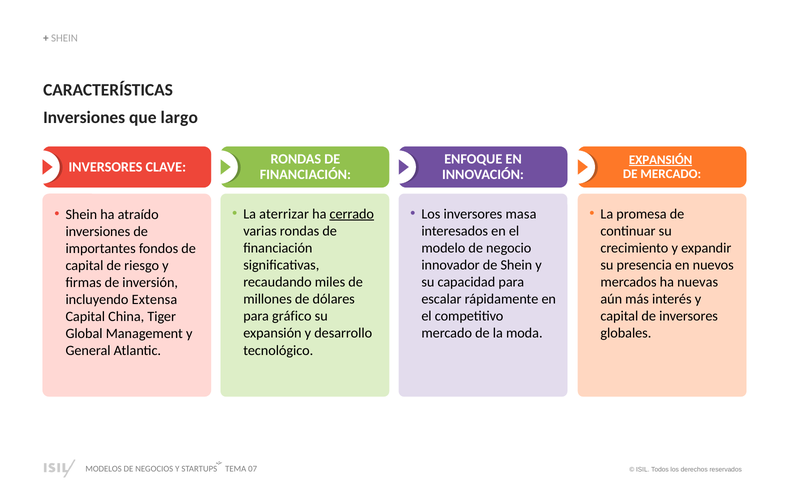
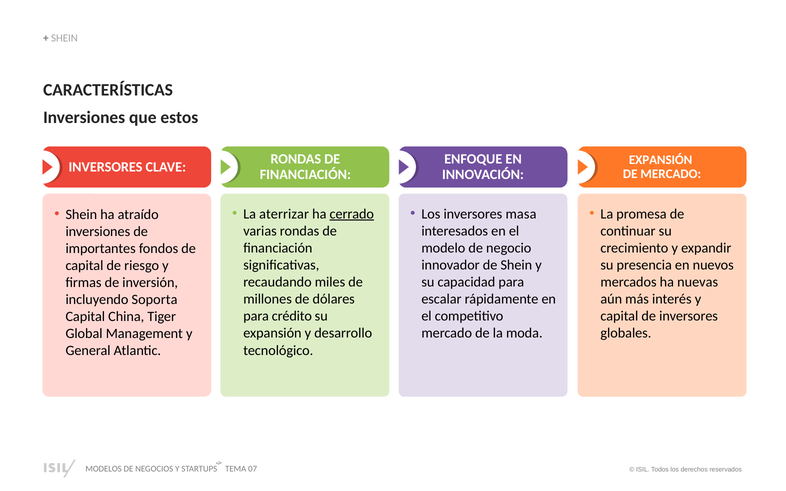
largo: largo -> estos (179, 118)
EXPANSIÓN underline: present -> none (661, 160)
Extensa: Extensa -> Soporta (155, 300)
gráfico: gráfico -> crédito (292, 316)
